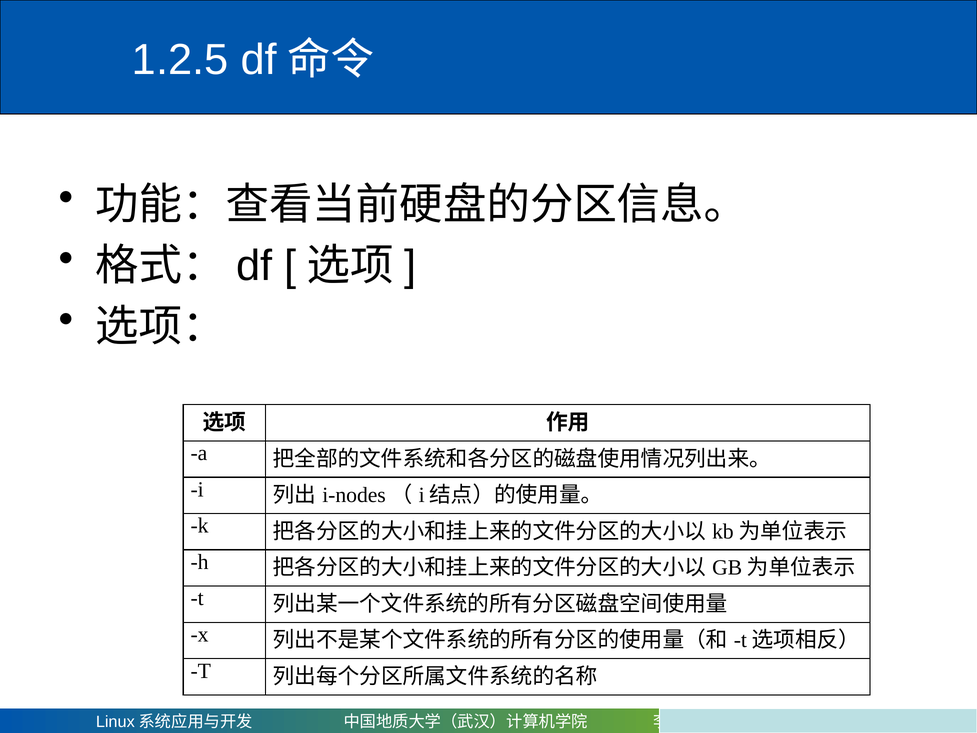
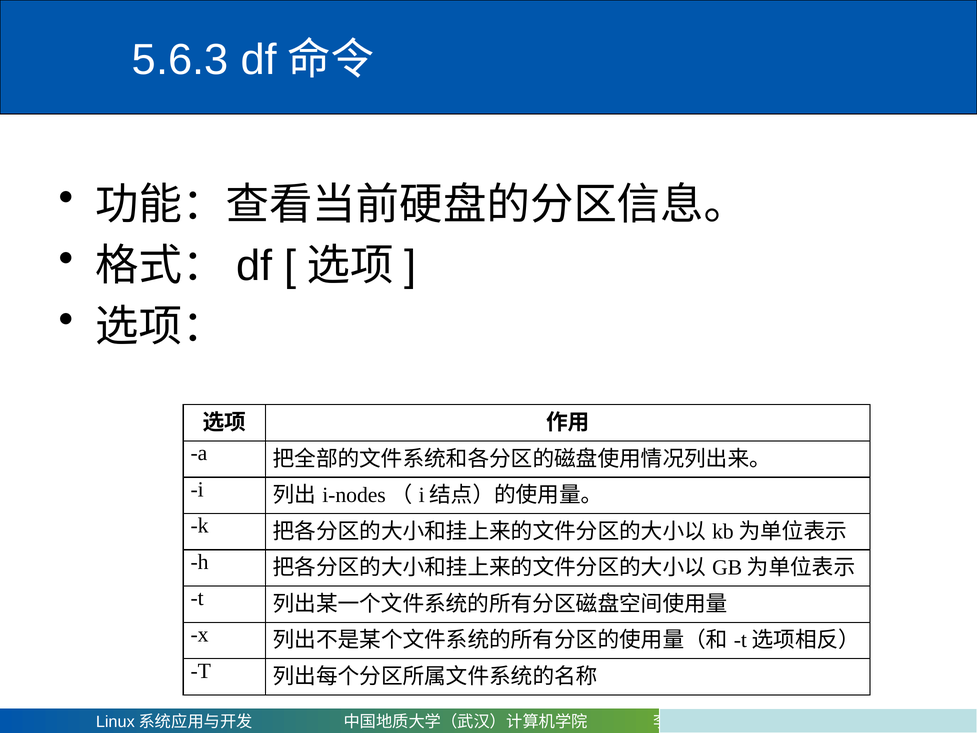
1.2.5: 1.2.5 -> 5.6.3 (180, 60)
